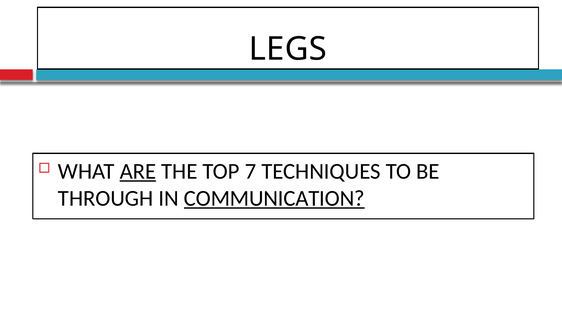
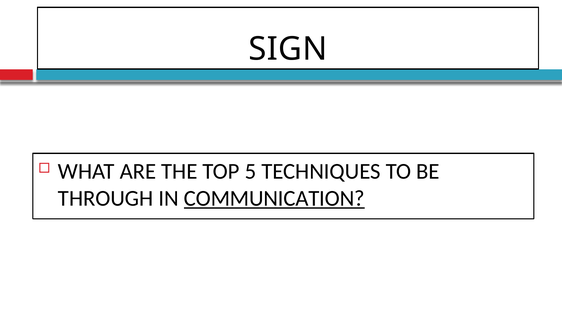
LEGS: LEGS -> SIGN (288, 49)
ARE underline: present -> none (138, 171)
7: 7 -> 5 (250, 171)
